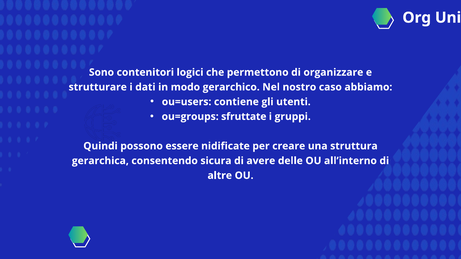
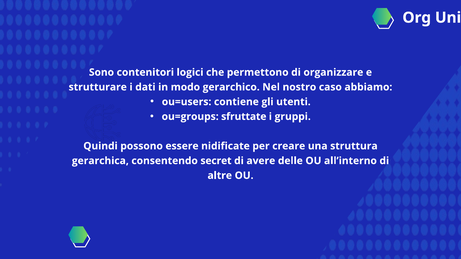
sicura: sicura -> secret (216, 161)
